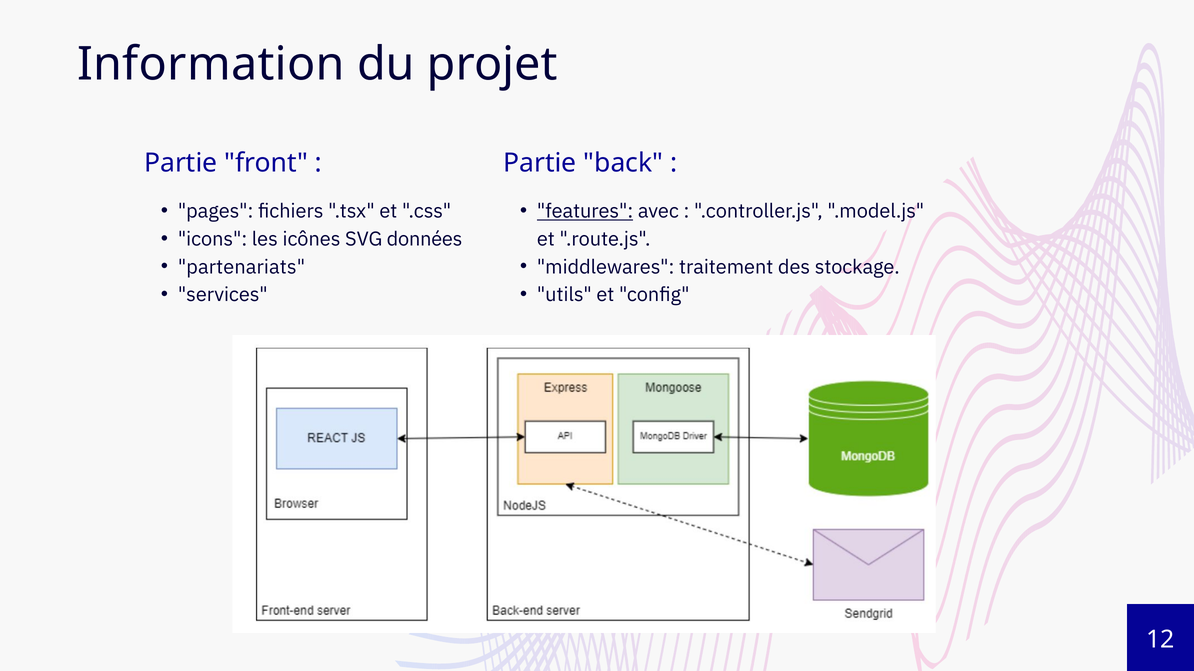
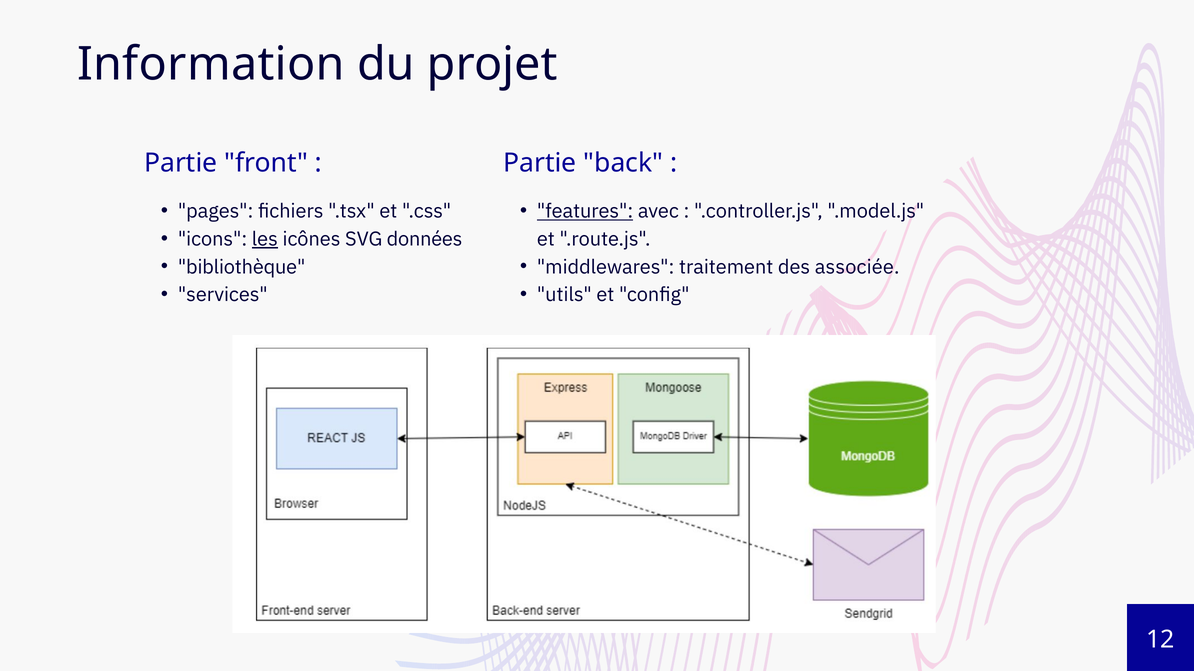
les underline: none -> present (265, 239)
partenariats: partenariats -> bibliothèque (242, 267)
stockage: stockage -> associée (857, 267)
